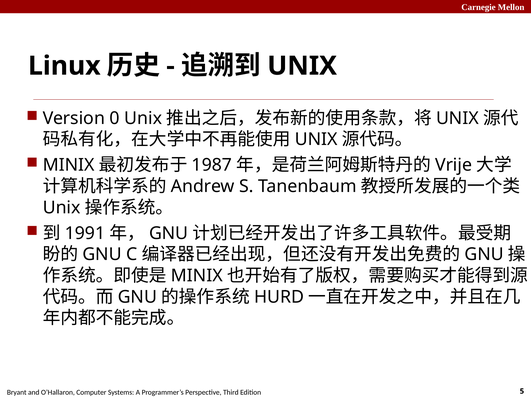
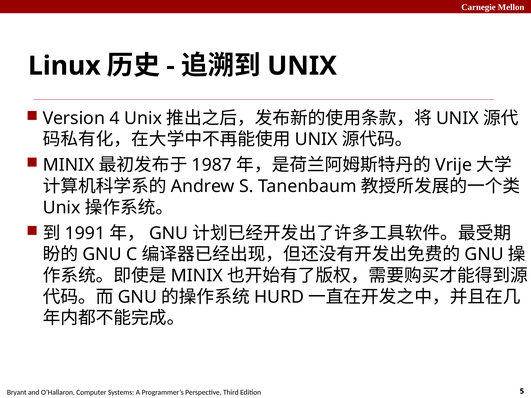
0: 0 -> 4 (115, 118)
